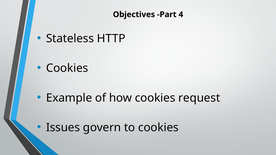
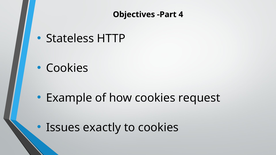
govern: govern -> exactly (102, 128)
